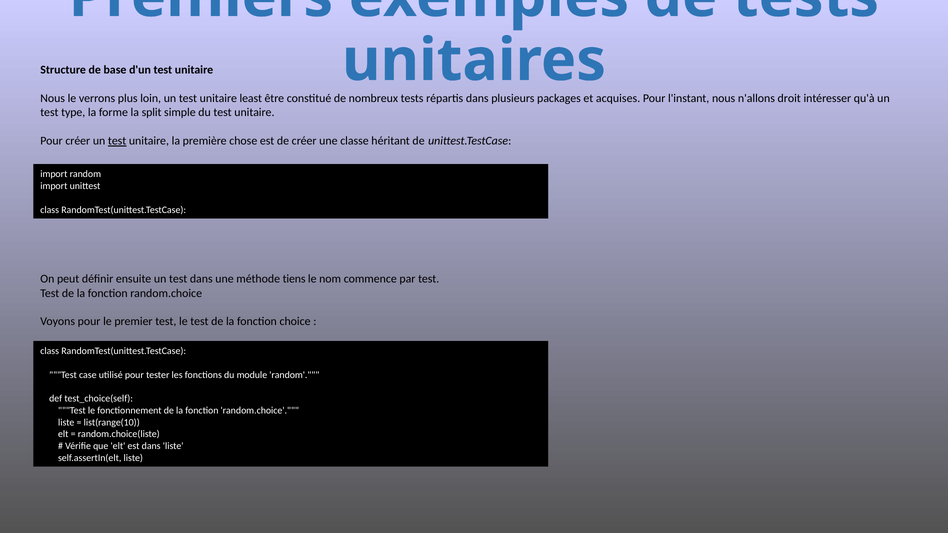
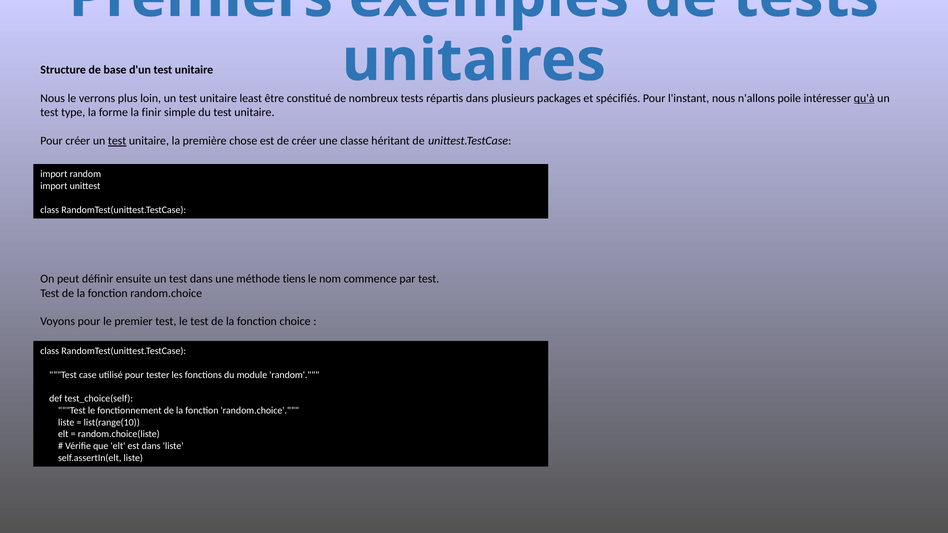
acquises: acquises -> spécifiés (618, 98)
droit: droit -> poile (789, 98)
qu'à underline: none -> present (864, 98)
split: split -> finir (152, 113)
